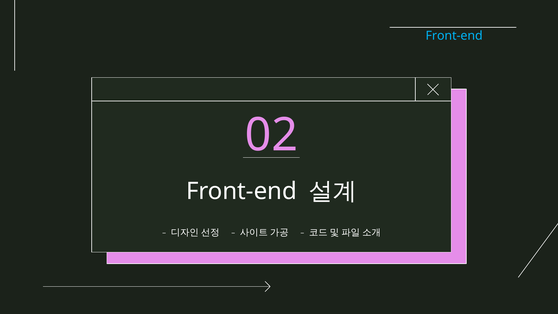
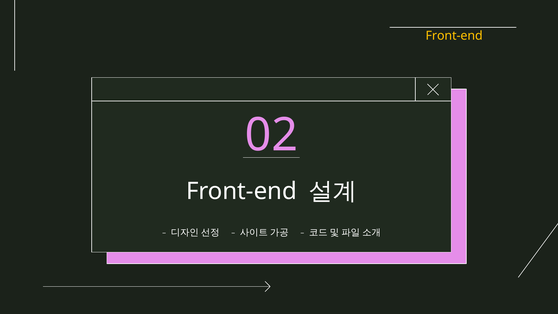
Front-end colour: light blue -> yellow (454, 36)
